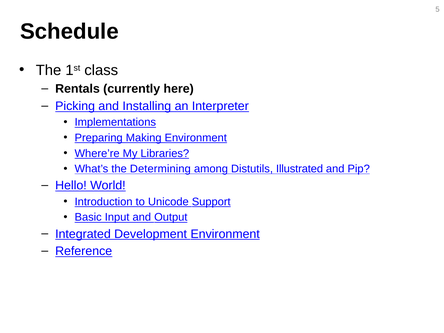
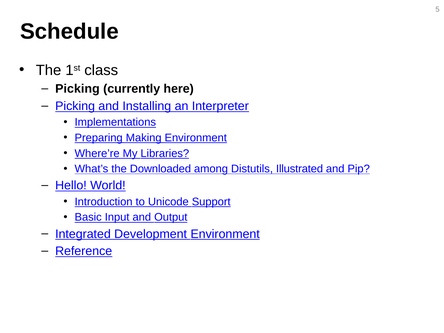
Rentals: Rentals -> Picking (77, 89)
Determining: Determining -> Downloaded (160, 169)
